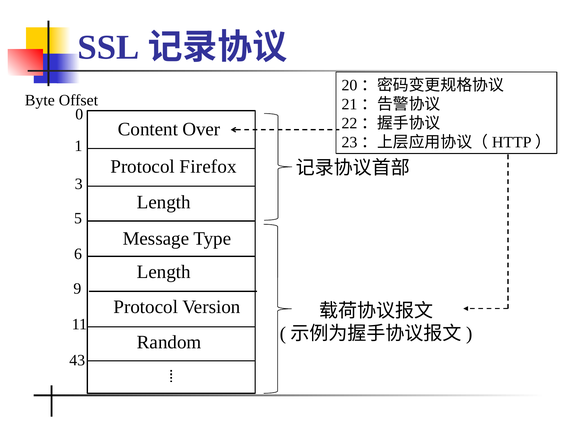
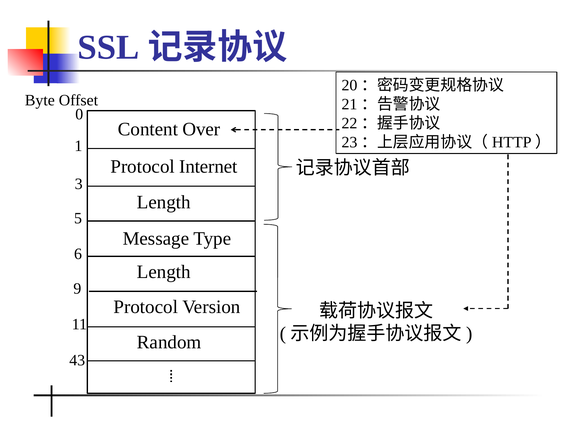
Firefox: Firefox -> Internet (208, 167)
